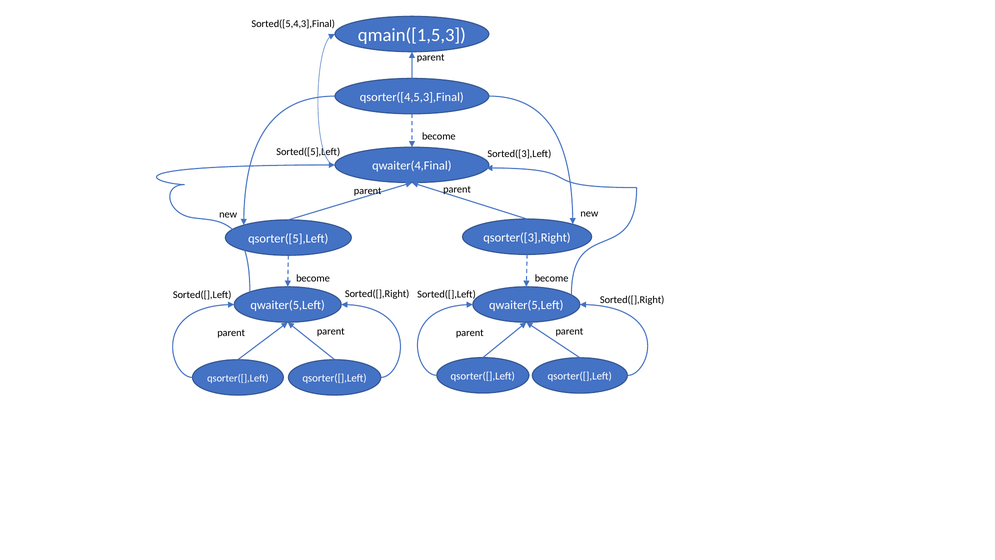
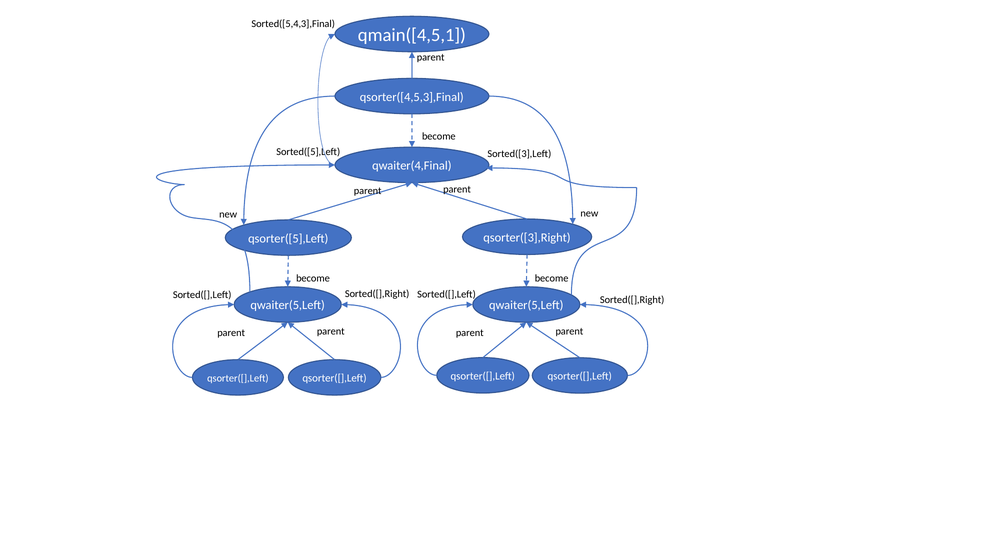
qmain([1,5,3: qmain([1,5,3 -> qmain([4,5,1 (412, 35)
